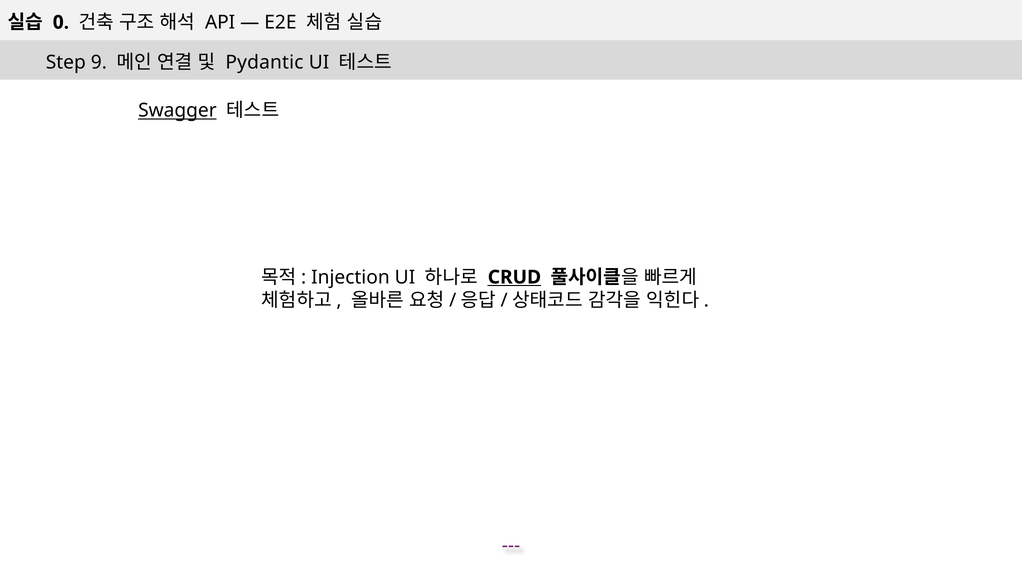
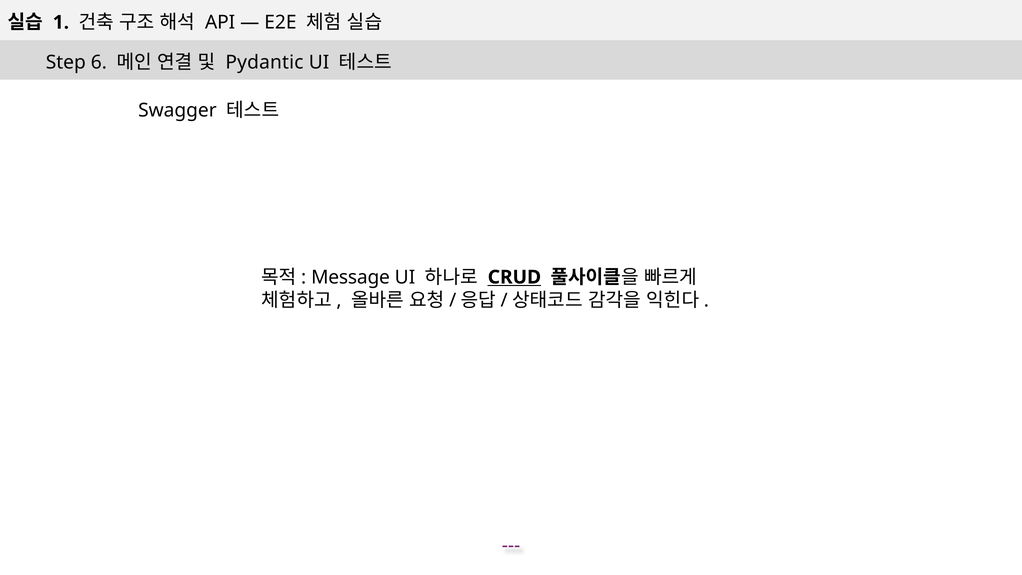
0: 0 -> 1 (61, 22)
9: 9 -> 6 (99, 63)
Swagger underline: present -> none (177, 111)
Injection: Injection -> Message (351, 277)
